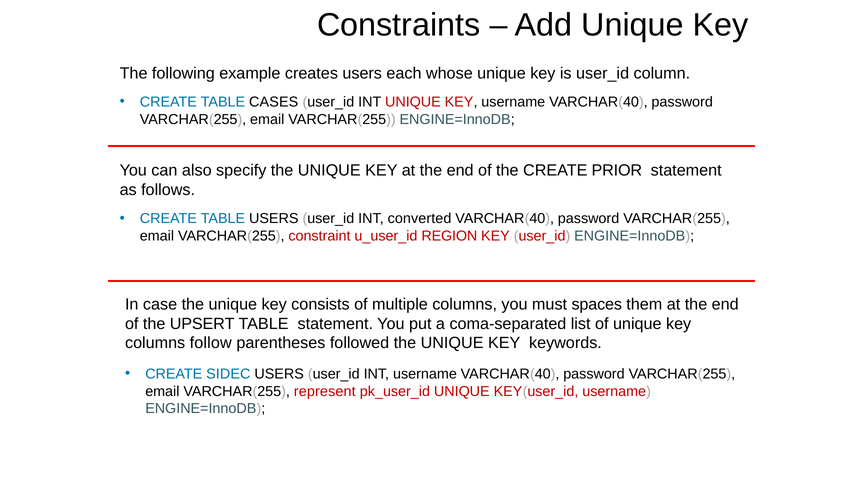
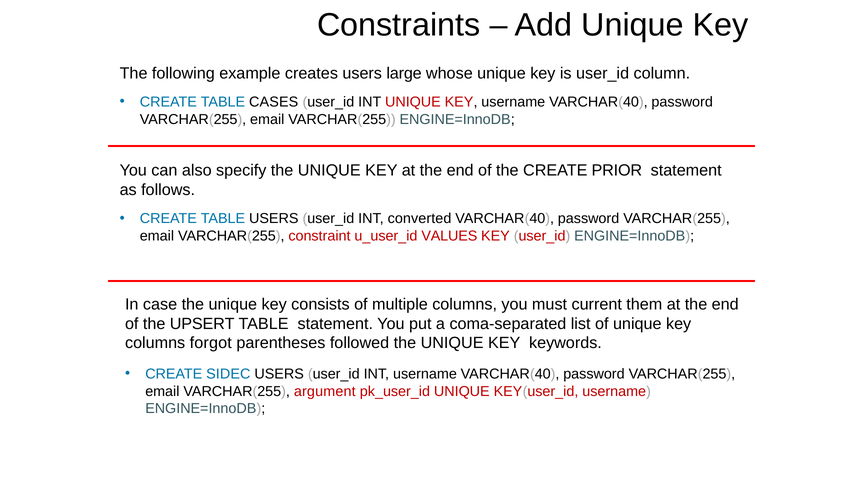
each: each -> large (404, 73)
REGION: REGION -> VALUES (449, 236)
spaces: spaces -> current (597, 304)
follow: follow -> forgot (211, 343)
represent: represent -> argument (325, 391)
